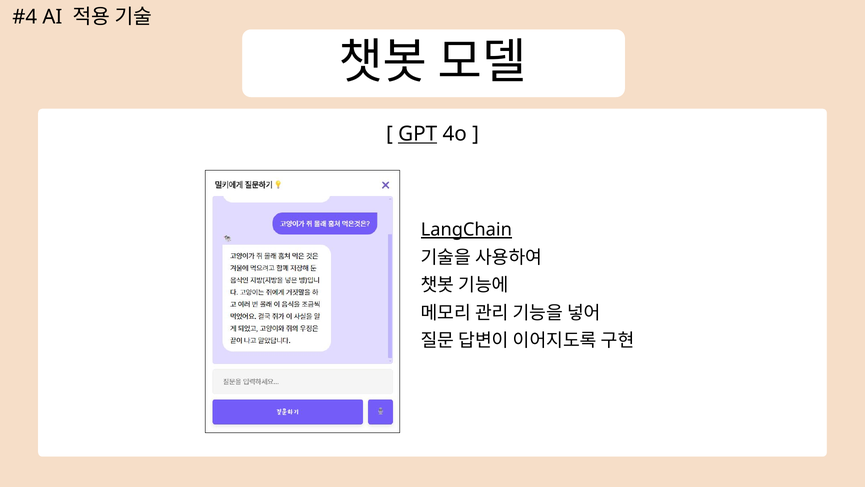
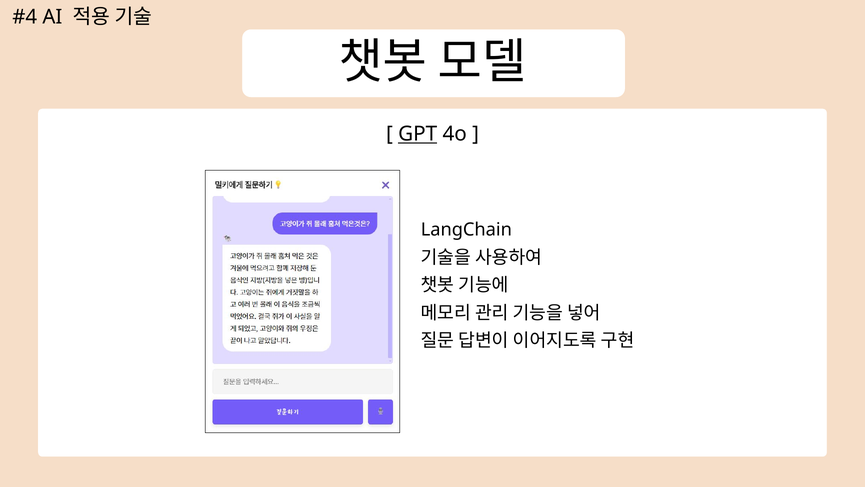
LangChain underline: present -> none (466, 230)
